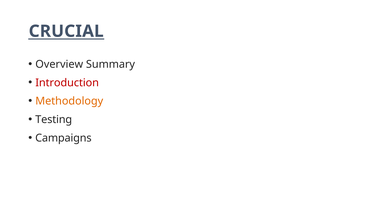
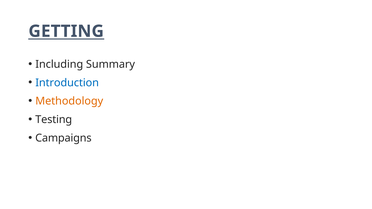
CRUCIAL: CRUCIAL -> GETTING (66, 31)
Overview: Overview -> Including (59, 64)
Introduction colour: red -> blue (67, 83)
